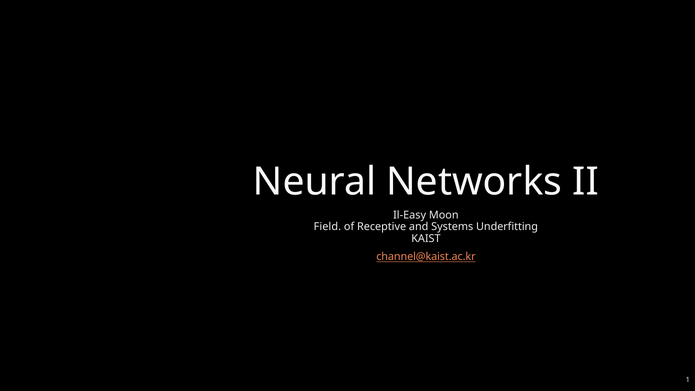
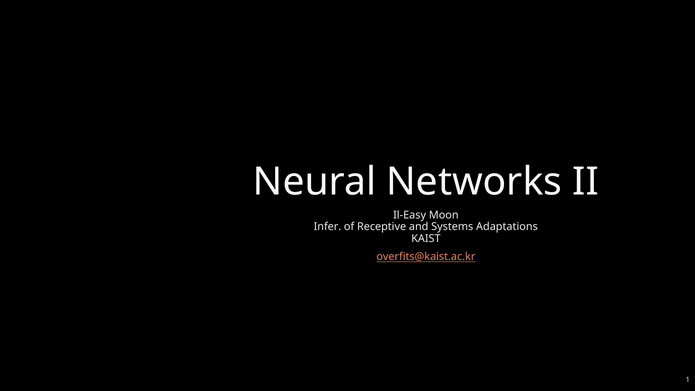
Field: Field -> Infer (327, 227)
Underfitting: Underfitting -> Adaptations (507, 227)
channel@kaist.ac.kr: channel@kaist.ac.kr -> overfits@kaist.ac.kr (426, 257)
